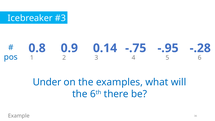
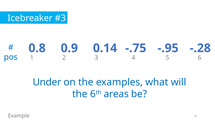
there: there -> areas (116, 94)
